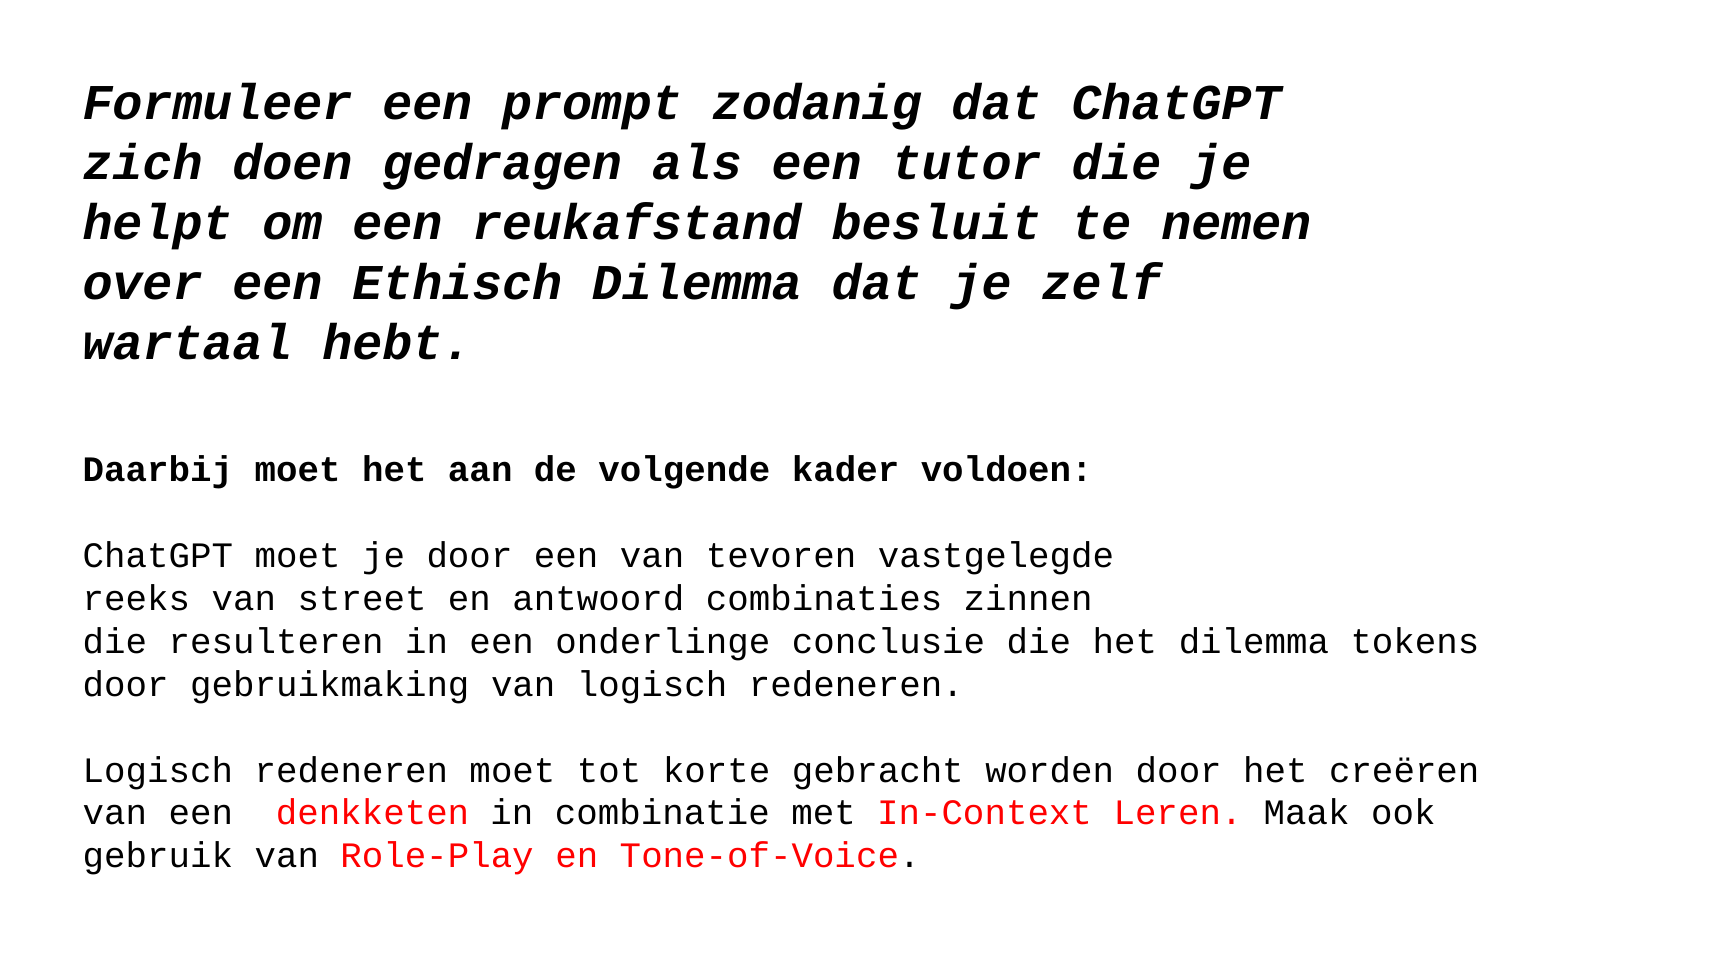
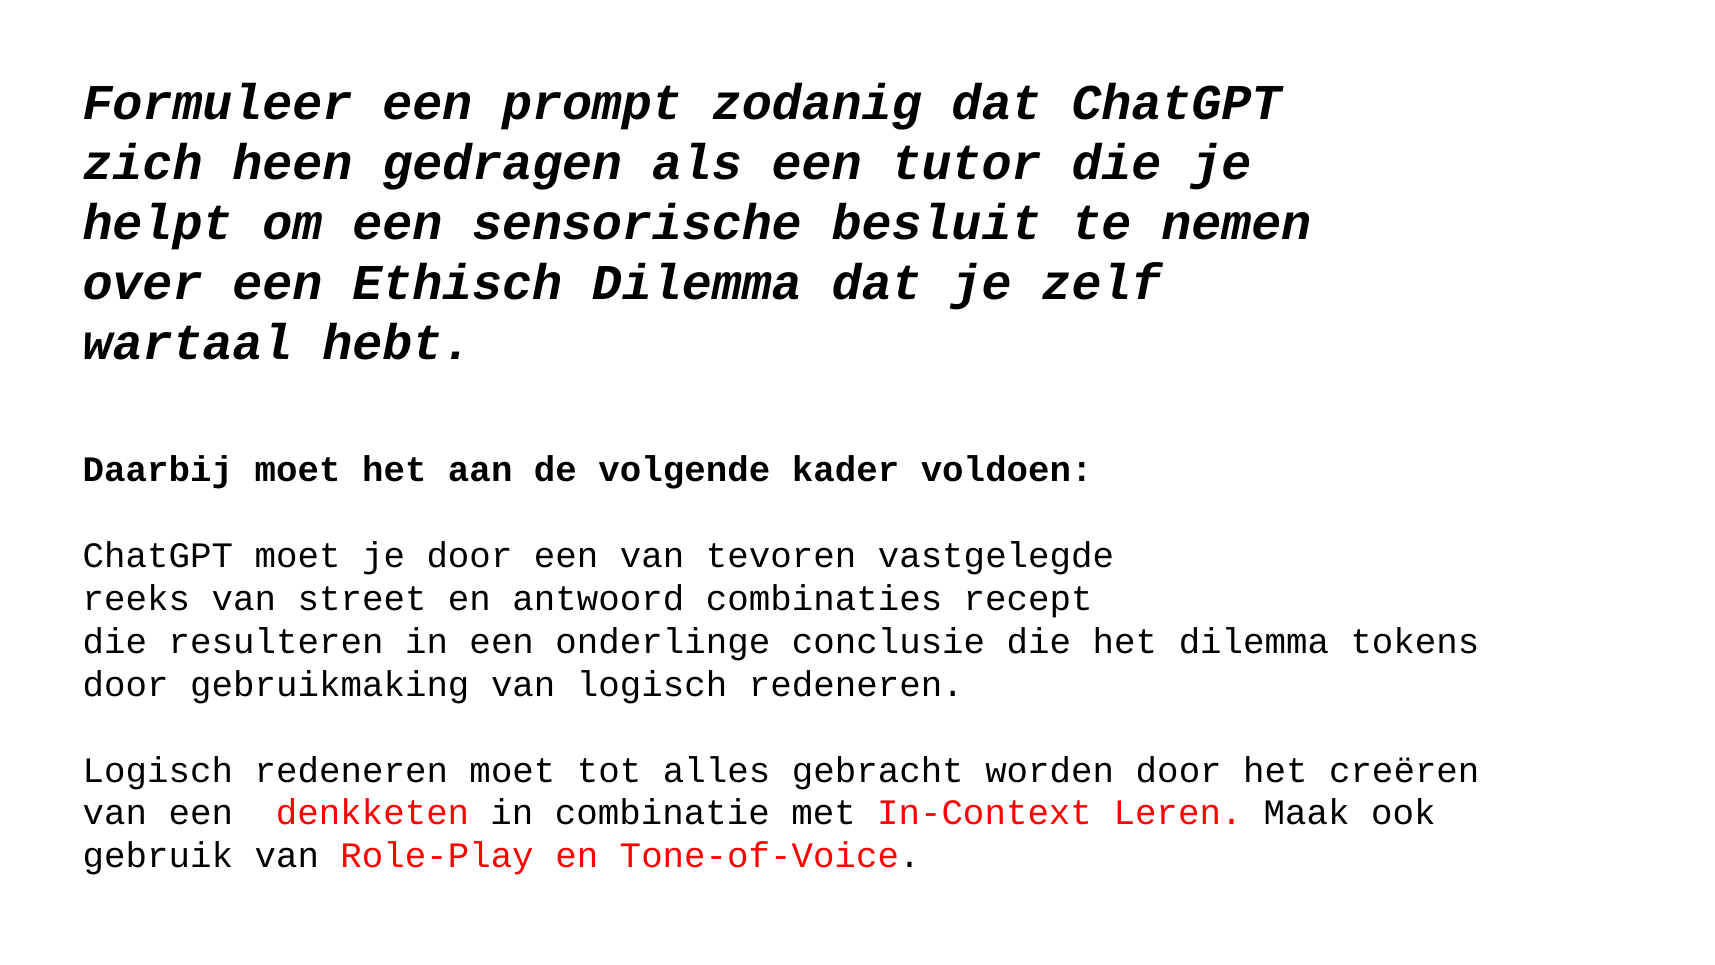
doen: doen -> heen (292, 163)
reukafstand: reukafstand -> sensorische (637, 223)
zinnen: zinnen -> recept (1028, 598)
korte: korte -> alles (716, 770)
